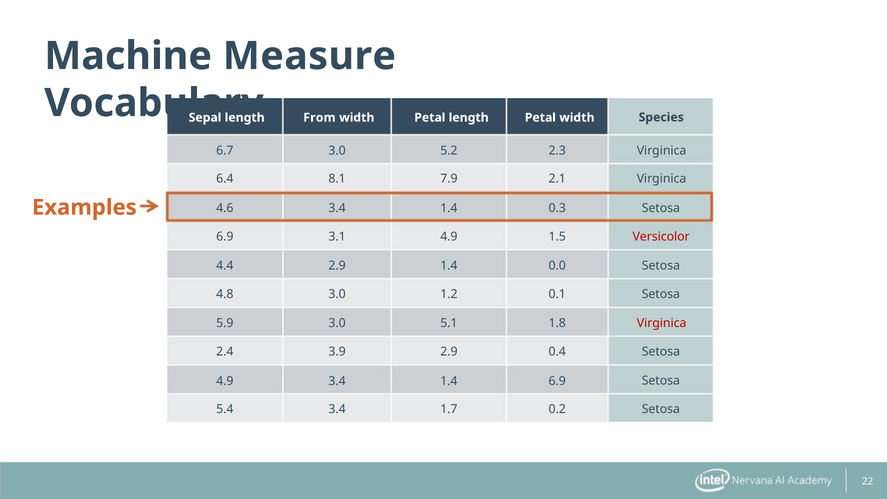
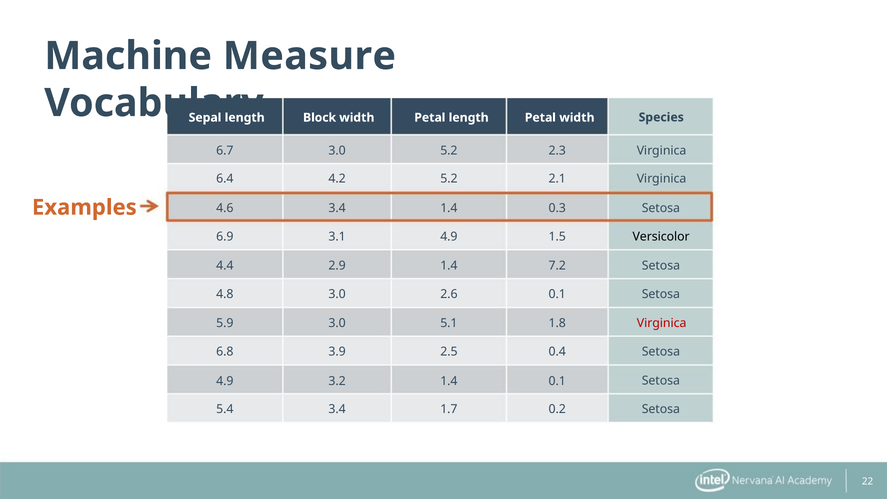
From: From -> Block (320, 118)
8.1: 8.1 -> 4.2 (337, 179)
7.9: 7.9 -> 5.2 (449, 179)
Versicolor colour: red -> black (661, 237)
0.0: 0.0 -> 7.2 (557, 265)
1.2: 1.2 -> 2.6 (449, 294)
2.4: 2.4 -> 6.8 (225, 352)
2.9: 2.9 -> 2.5 (449, 352)
3.4: 3.4 -> 3.2 (337, 381)
6.9: 6.9 -> 0.1 (557, 381)
